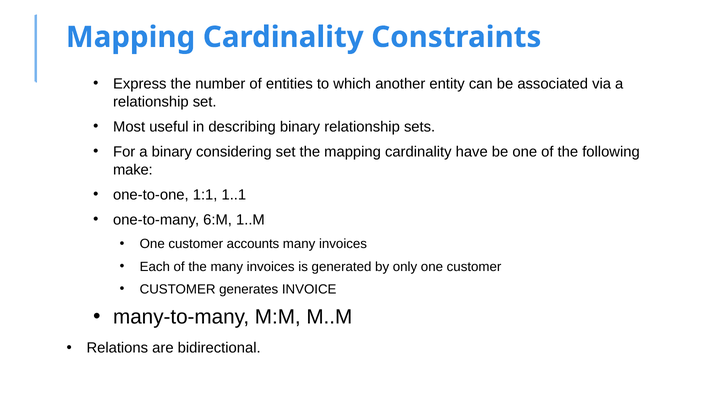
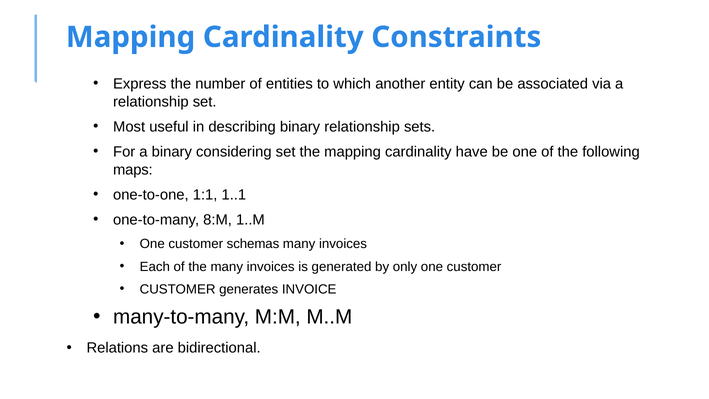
make: make -> maps (133, 170)
6:M: 6:M -> 8:M (218, 220)
accounts: accounts -> schemas (253, 244)
